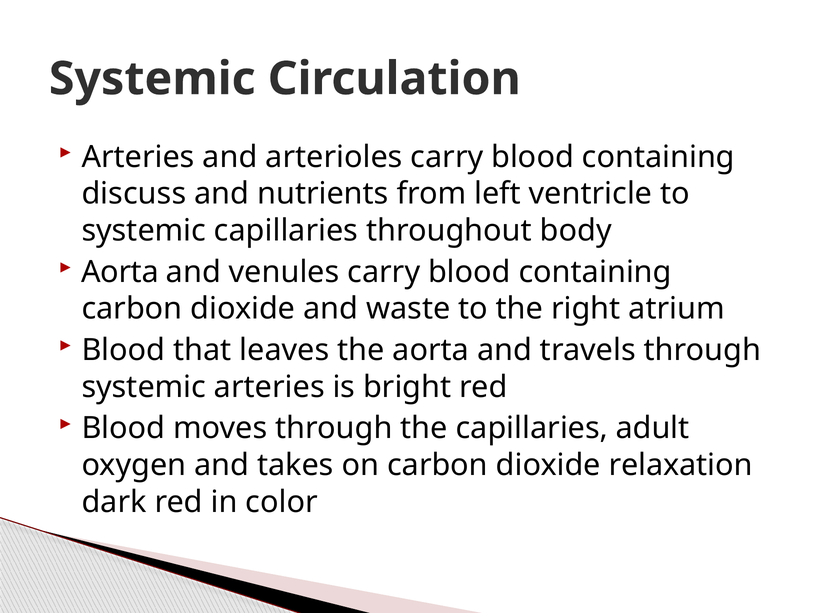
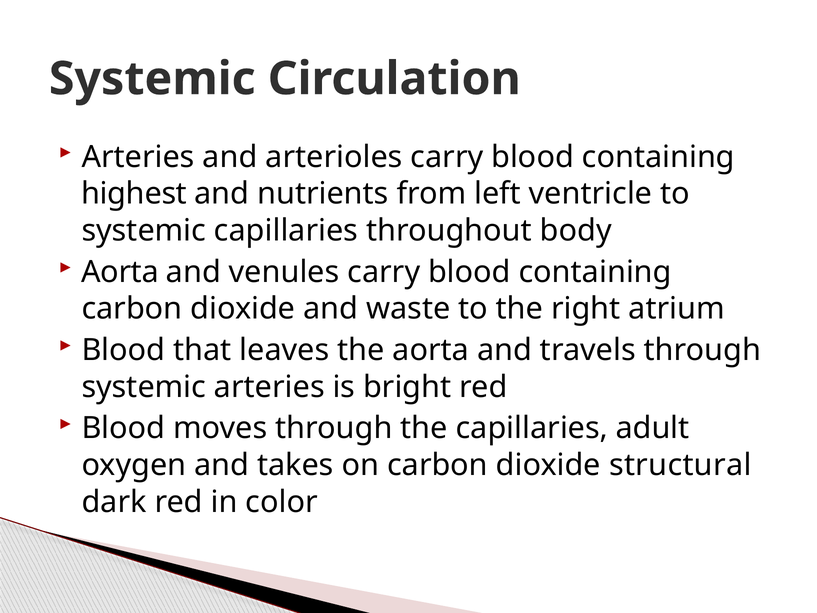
discuss: discuss -> highest (134, 194)
relaxation: relaxation -> structural (680, 465)
